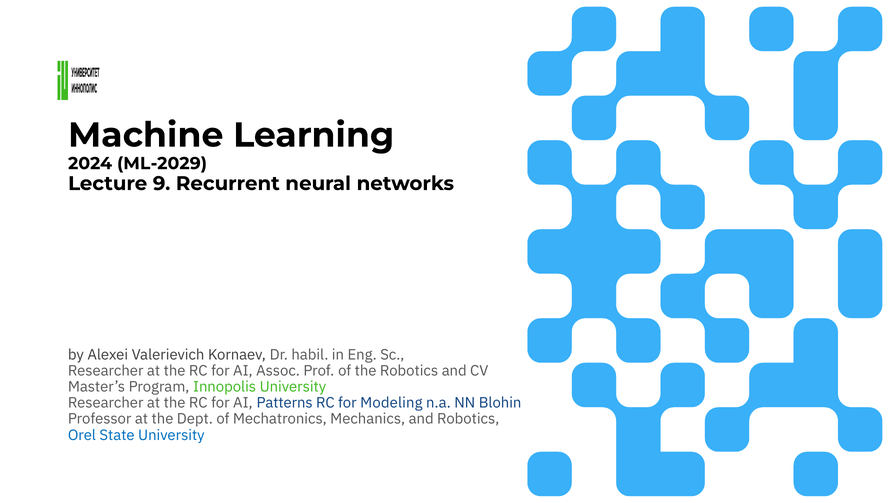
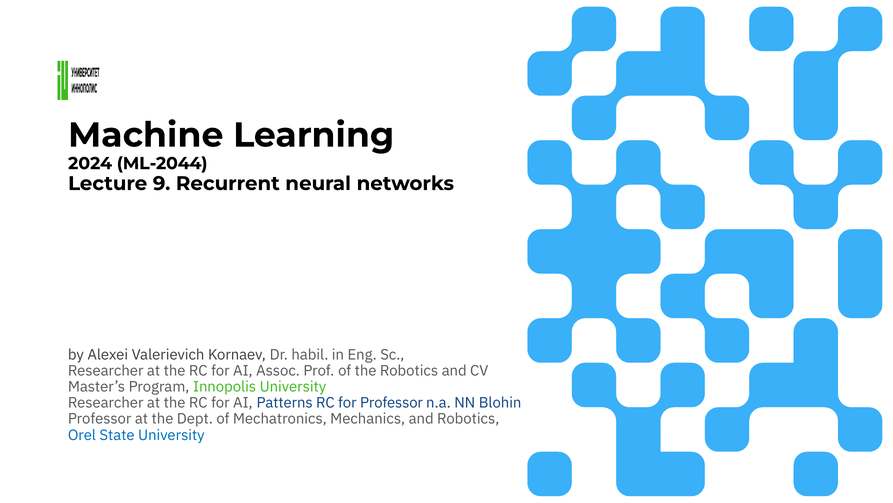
ML-2029: ML-2029 -> ML-2044 (162, 163)
for Modeling: Modeling -> Professor (392, 402)
